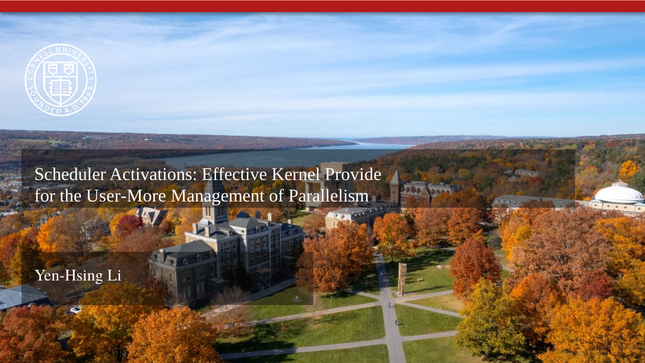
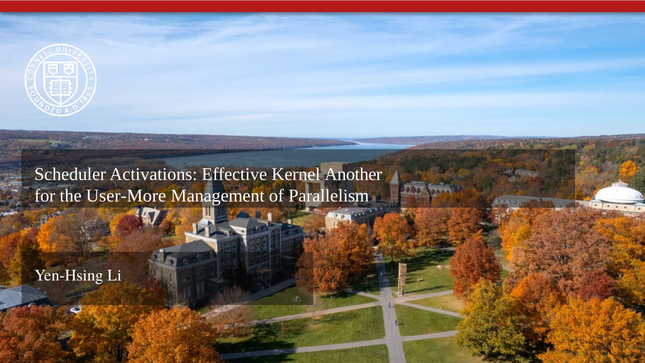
Provide: Provide -> Another (353, 174)
